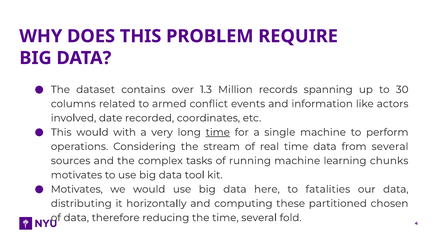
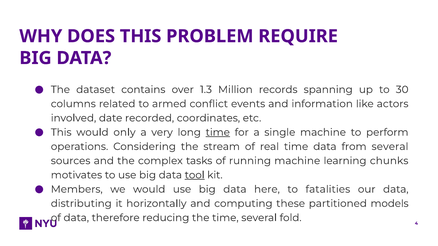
with: with -> only (124, 132)
tool underline: none -> present (195, 175)
Motivates: Motivates -> Members (77, 190)
chosen: chosen -> models (390, 204)
